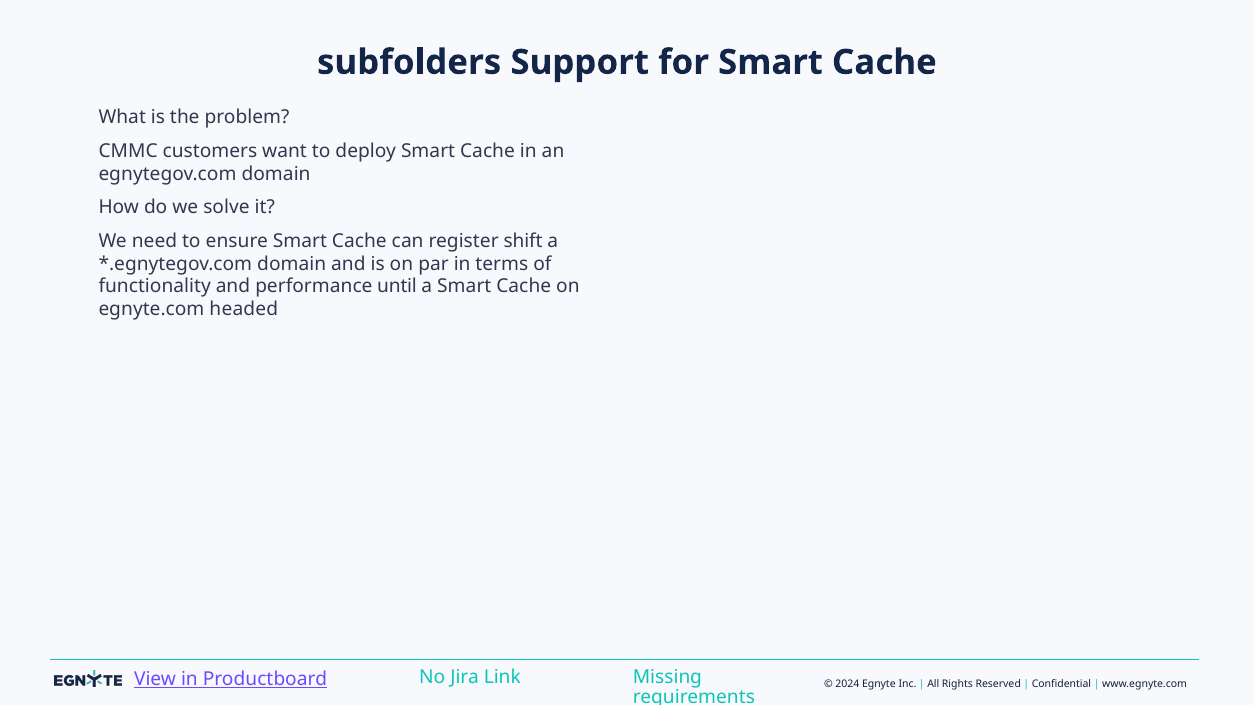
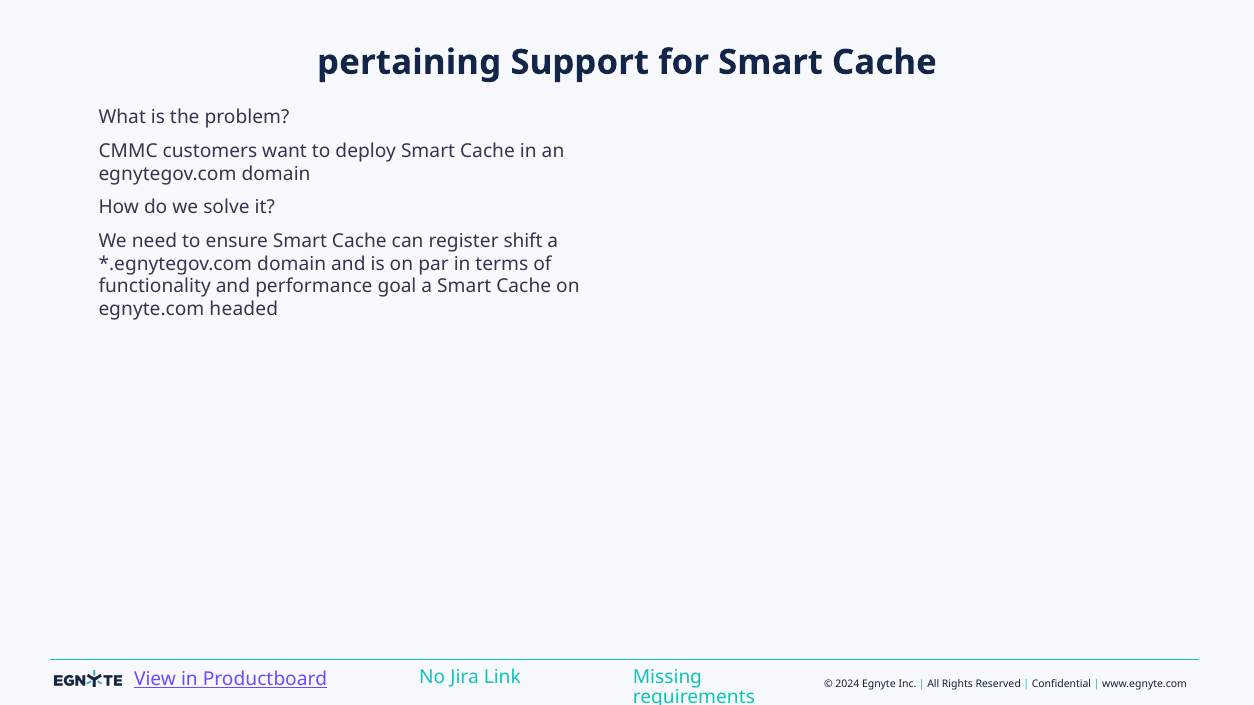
subfolders: subfolders -> pertaining (409, 62)
until: until -> goal (397, 287)
